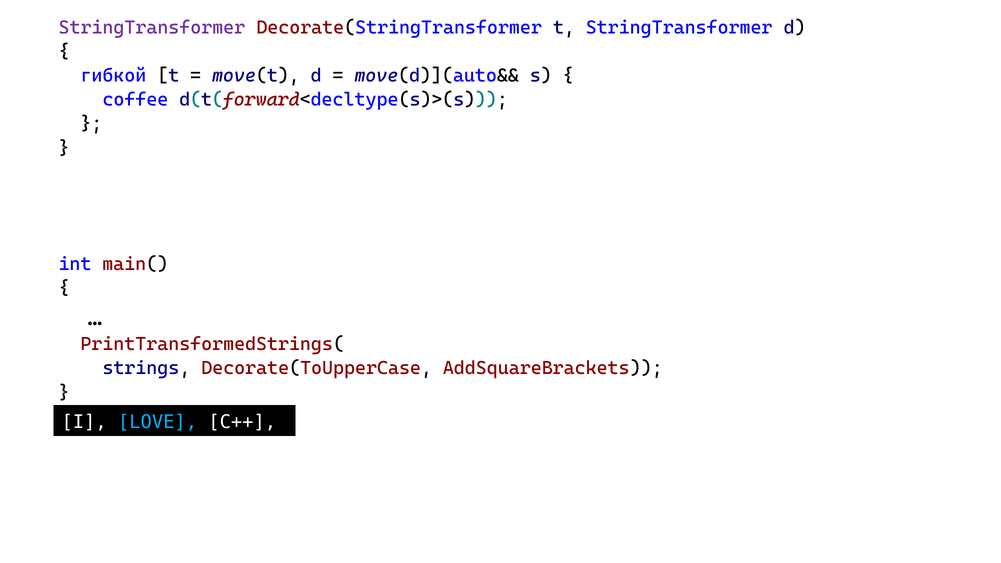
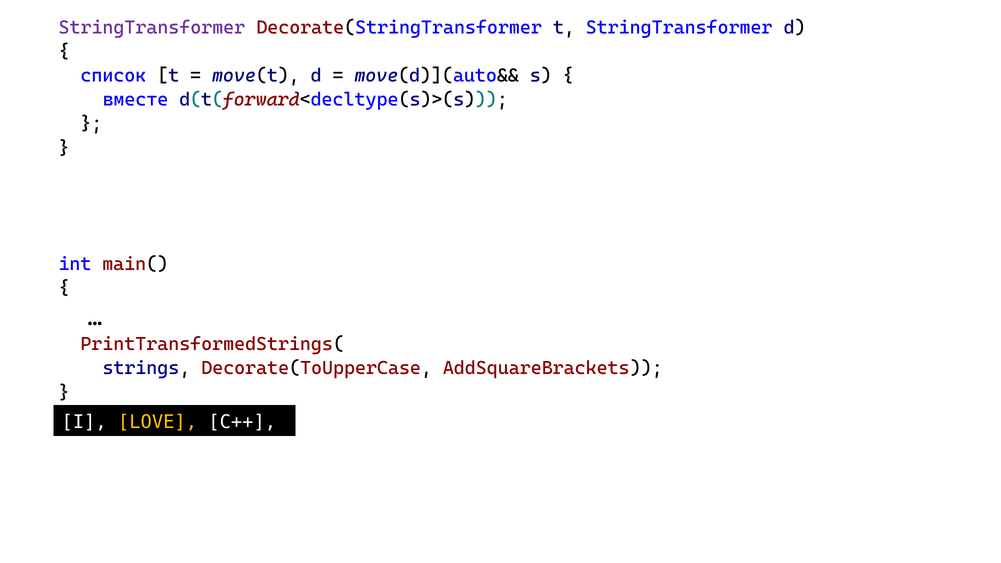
гибкой: гибкой -> список (113, 76)
coffee: coffee -> вместе (135, 100)
LOVE colour: light blue -> yellow (158, 422)
